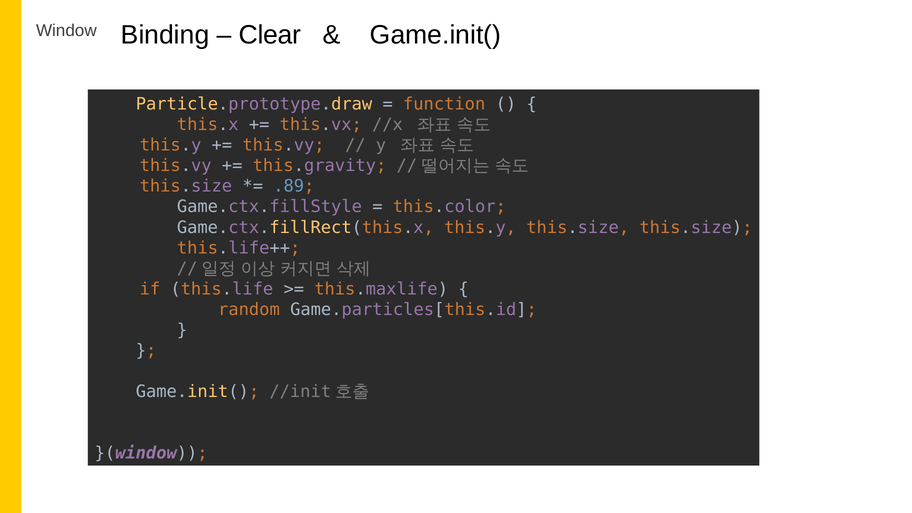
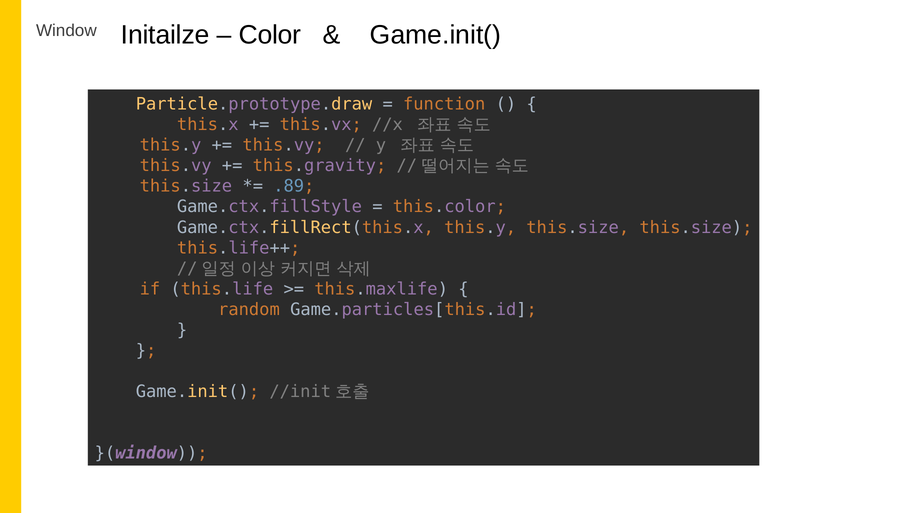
Binding: Binding -> Initailze (165, 35)
Clear: Clear -> Color (270, 35)
